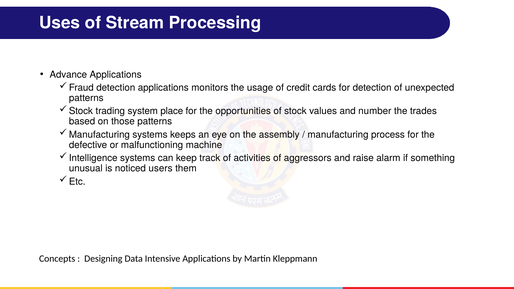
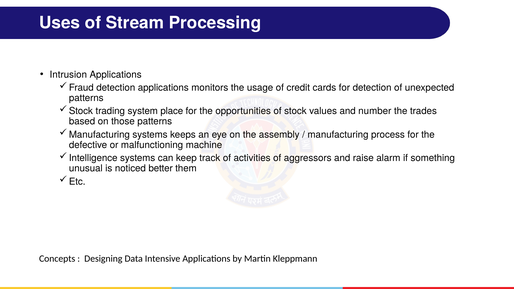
Advance: Advance -> Intrusion (68, 75)
users: users -> better (161, 169)
